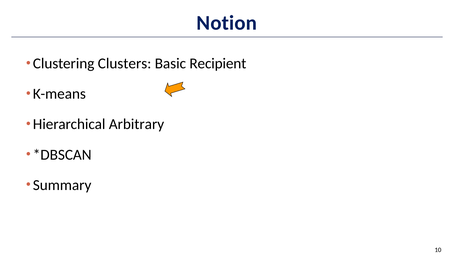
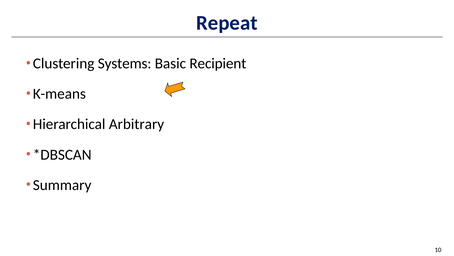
Notion: Notion -> Repeat (227, 23)
Clusters: Clusters -> Systems (125, 63)
